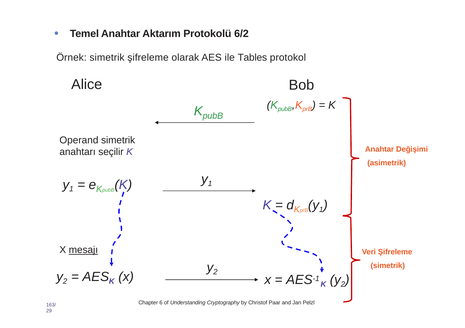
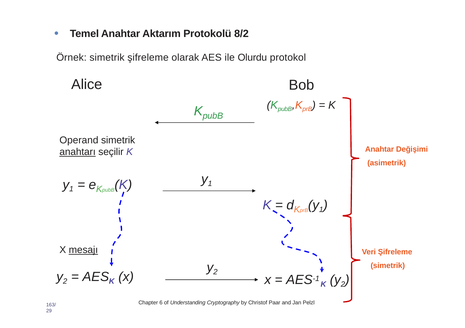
6/2: 6/2 -> 8/2 (241, 34)
Tables: Tables -> Olurdu (252, 58)
anahtarı underline: none -> present (78, 152)
